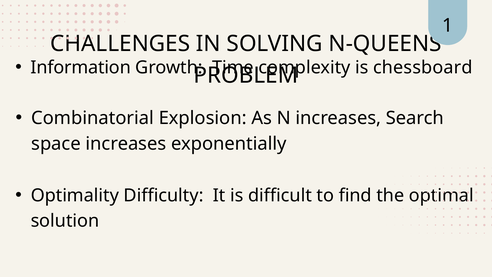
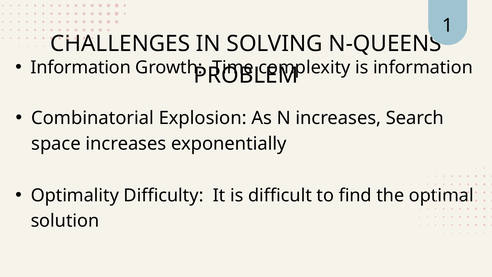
is chessboard: chessboard -> information (423, 68)
